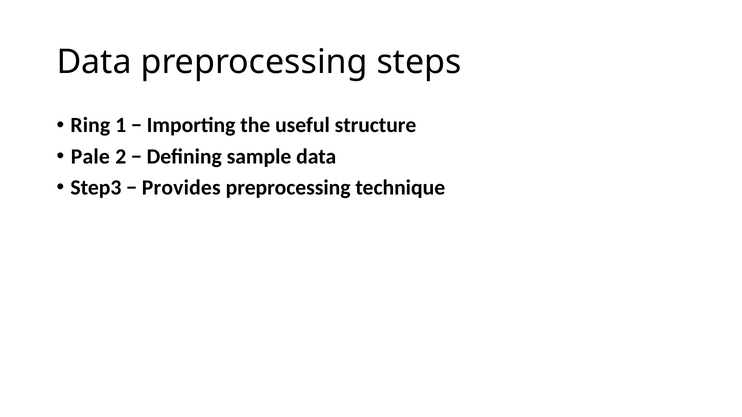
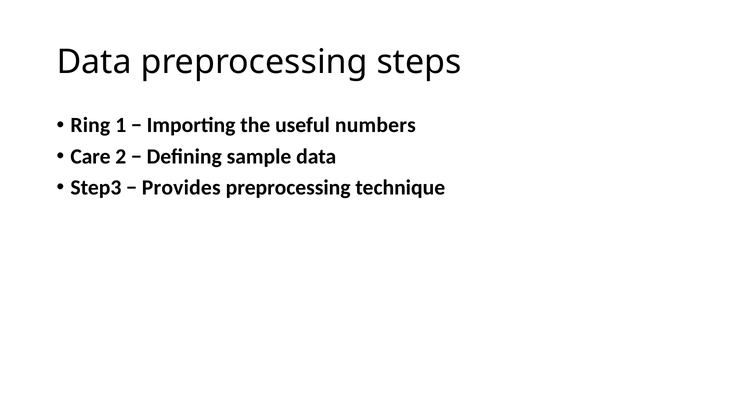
structure: structure -> numbers (375, 125)
Pale: Pale -> Care (91, 157)
